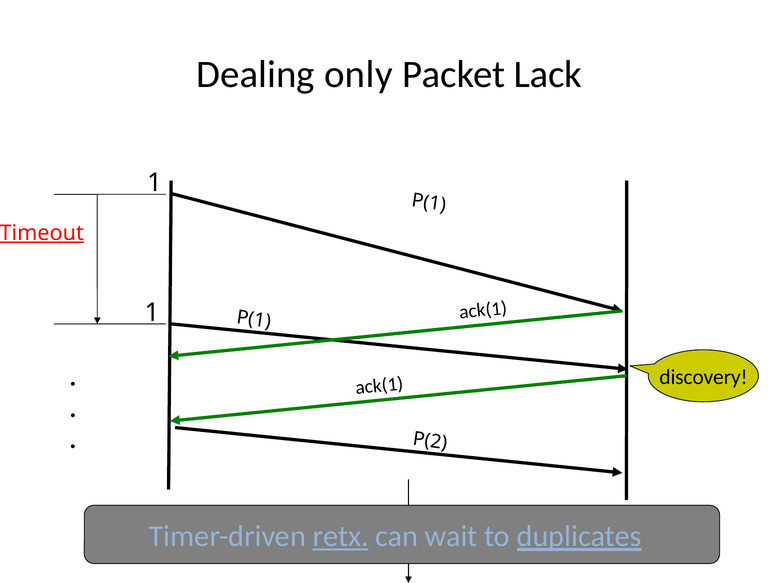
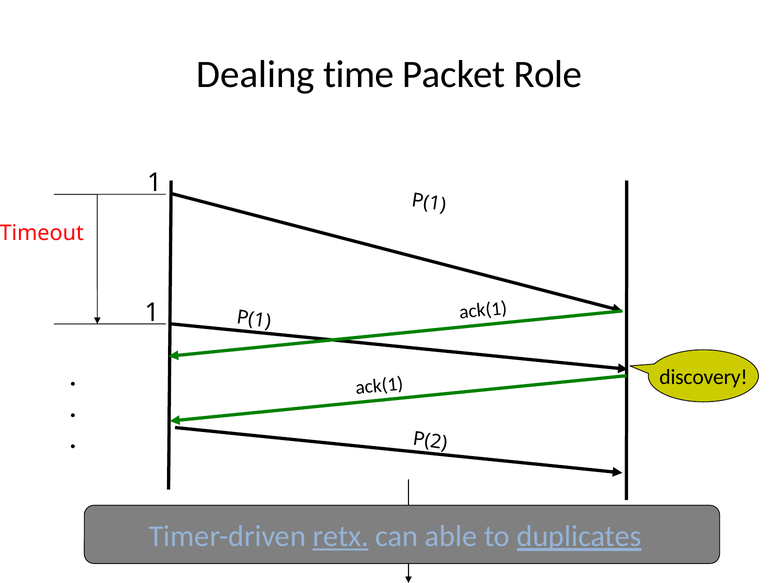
Dealing only: only -> time (359, 75)
Lack: Lack -> Role (548, 75)
Timeout underline: present -> none (42, 233)
wait: wait -> able (451, 537)
